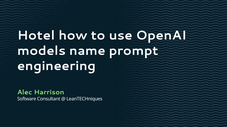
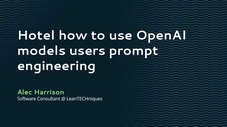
name: name -> users (87, 51)
